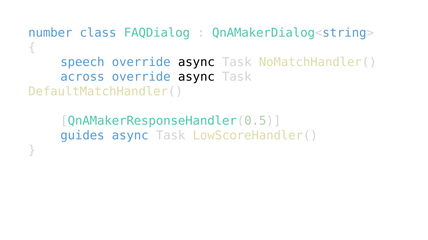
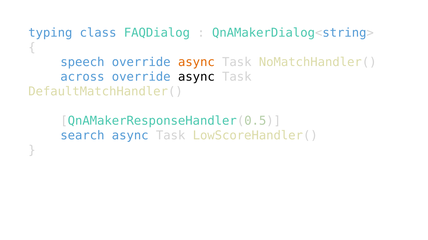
number: number -> typing (50, 33)
async colour: black -> orange (196, 62)
guides: guides -> search (82, 136)
